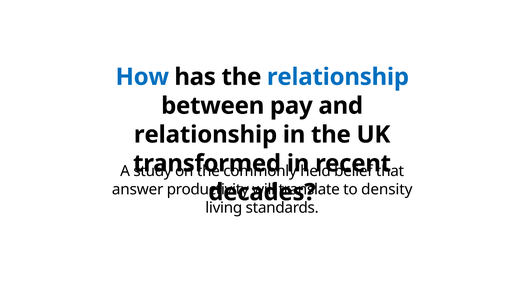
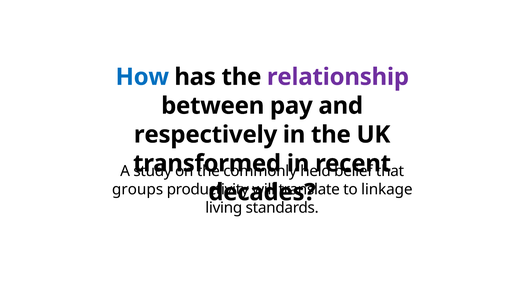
relationship colour: blue -> purple (338, 77)
relationship: relationship -> respectively (206, 135)
answer: answer -> groups (138, 189)
density: density -> linkage (387, 189)
